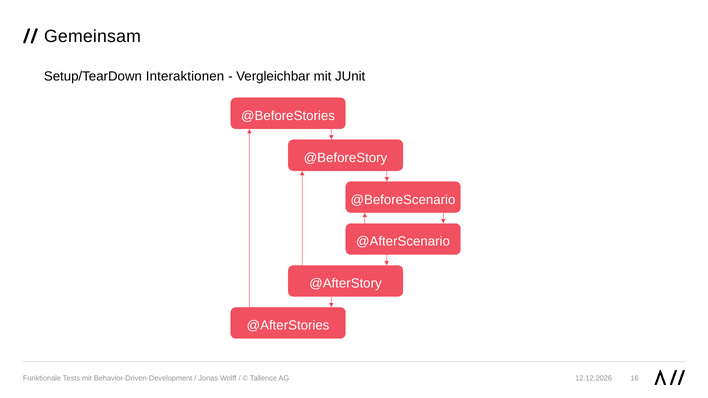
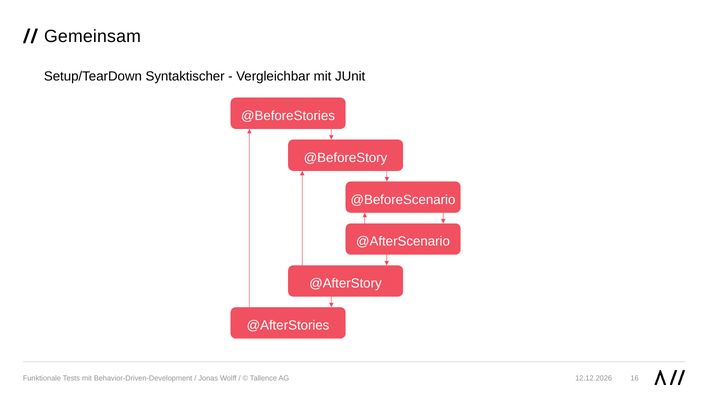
Interaktionen: Interaktionen -> Syntaktischer (185, 76)
